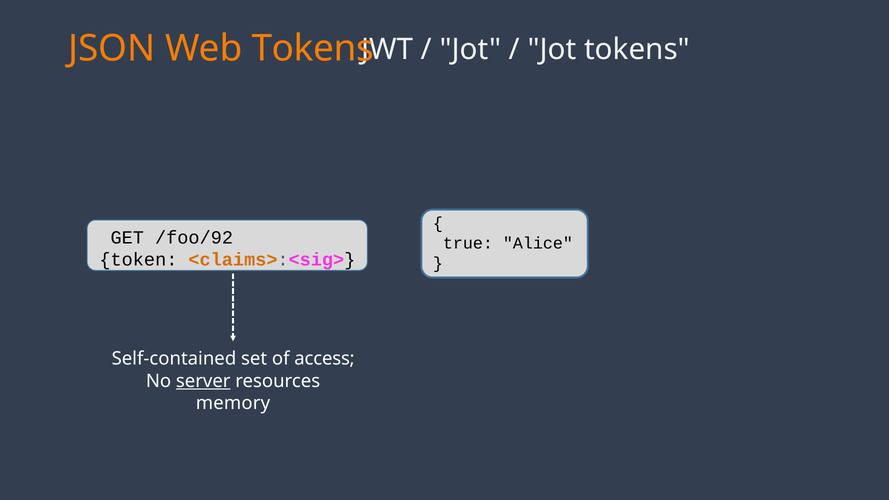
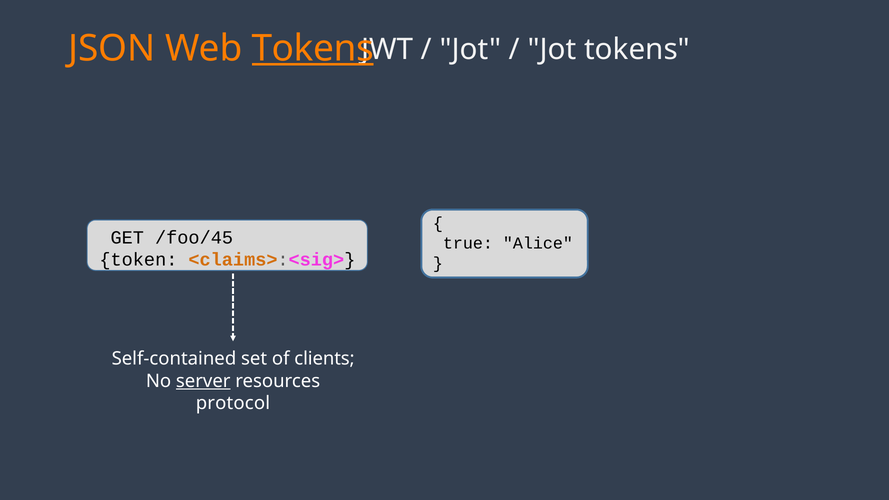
Tokens underline: none -> present (313, 48)
/foo/92: /foo/92 -> /foo/45 (194, 237)
access: access -> clients (324, 359)
memory: memory -> protocol (233, 403)
